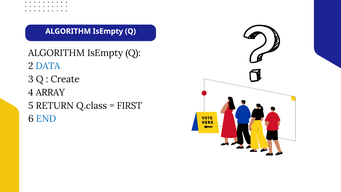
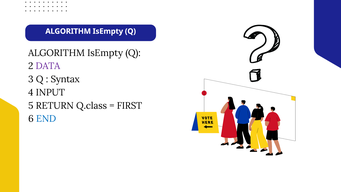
DATA colour: blue -> purple (48, 66)
Create: Create -> Syntax (65, 79)
ARRAY: ARRAY -> INPUT (50, 92)
